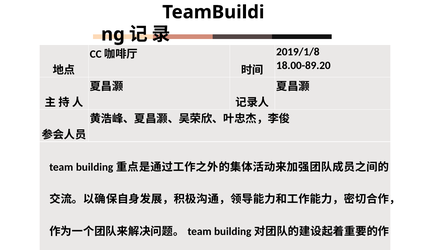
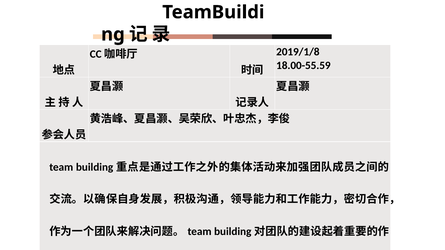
18.00-89.20: 18.00-89.20 -> 18.00-55.59 (303, 65)
